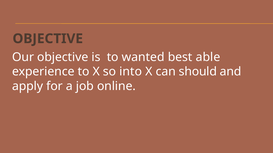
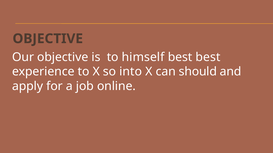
wanted: wanted -> himself (143, 57)
best able: able -> best (208, 57)
